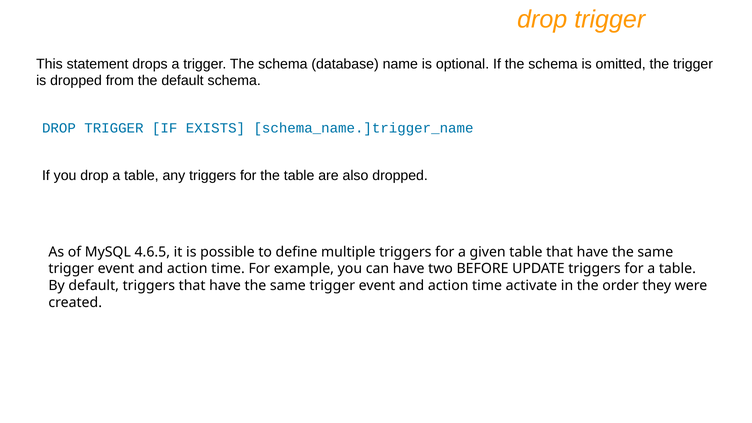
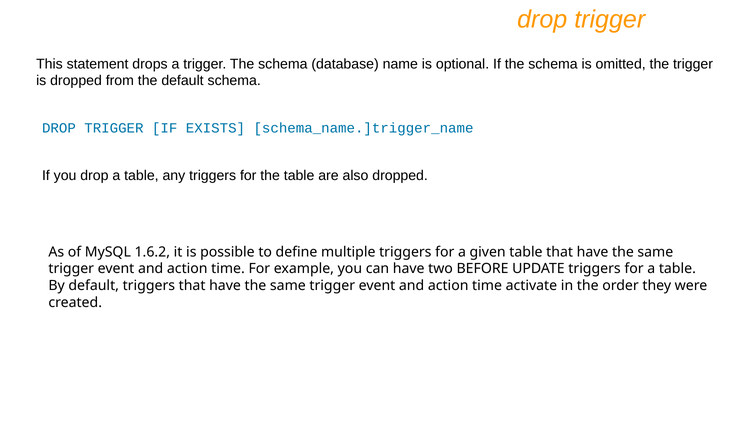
4.6.5: 4.6.5 -> 1.6.2 (152, 252)
